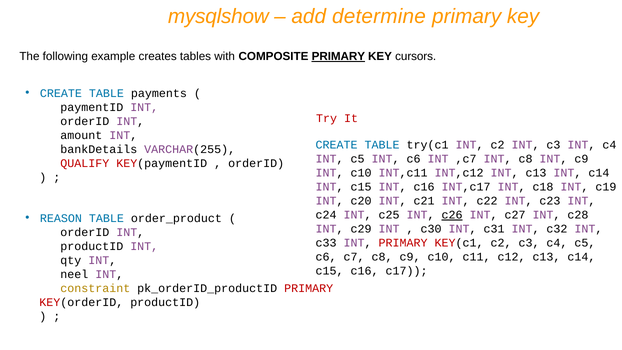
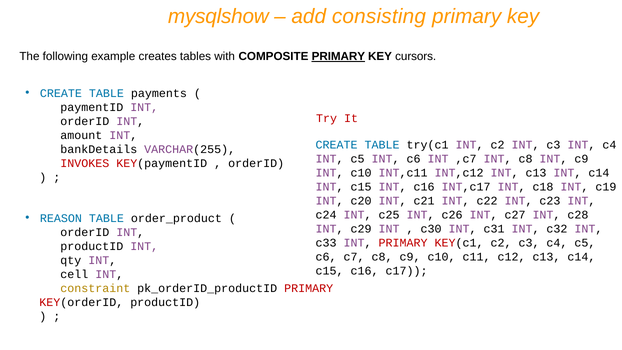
determine: determine -> consisting (379, 16)
QUALIFY: QUALIFY -> INVOKES (85, 163)
c26 underline: present -> none (452, 215)
neel: neel -> cell (74, 274)
